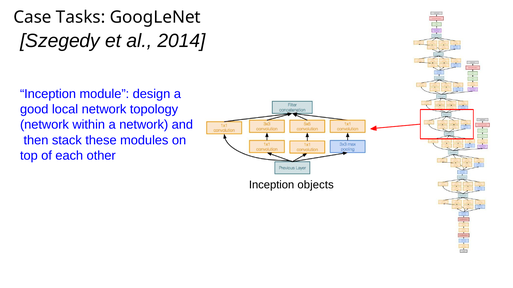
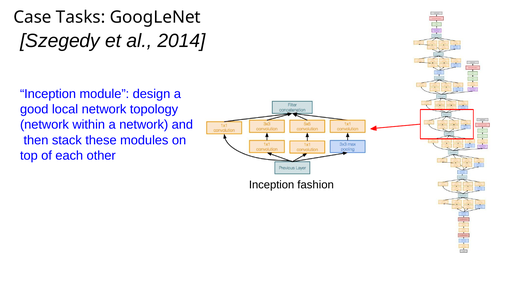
objects: objects -> fashion (316, 185)
